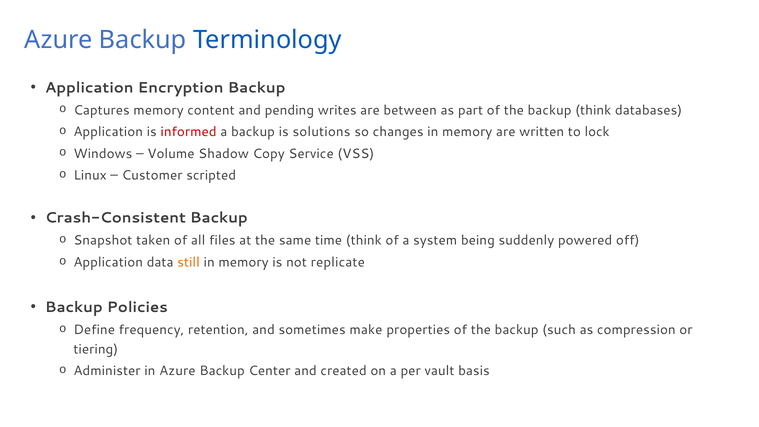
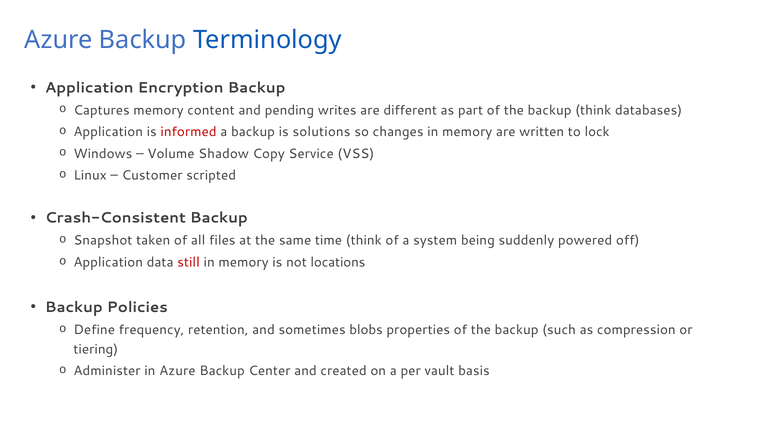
between: between -> different (410, 110)
still colour: orange -> red (189, 262)
replicate: replicate -> locations (338, 262)
make: make -> blobs (366, 330)
